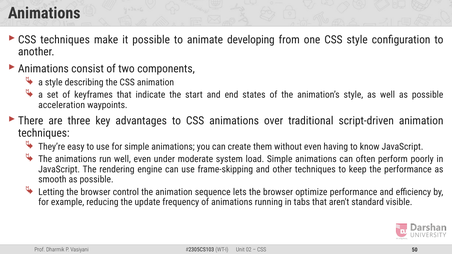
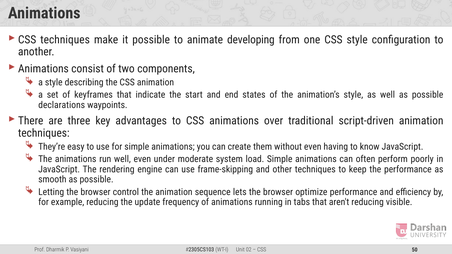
acceleration: acceleration -> declarations (62, 105)
aren't standard: standard -> reducing (368, 202)
